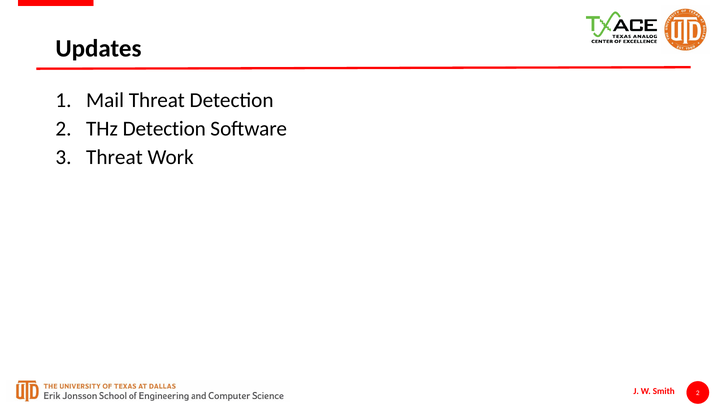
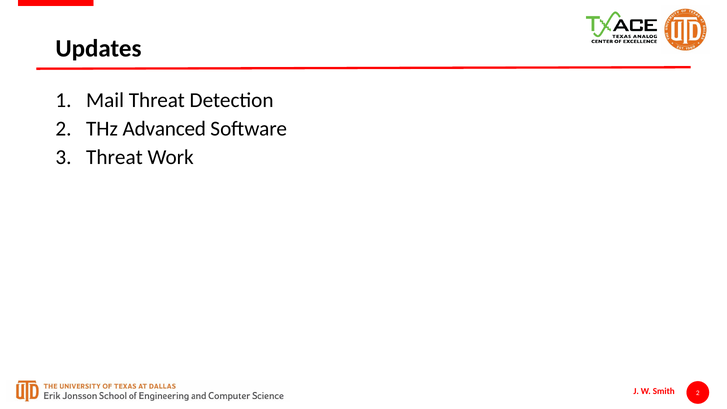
THz Detection: Detection -> Advanced (164, 129)
